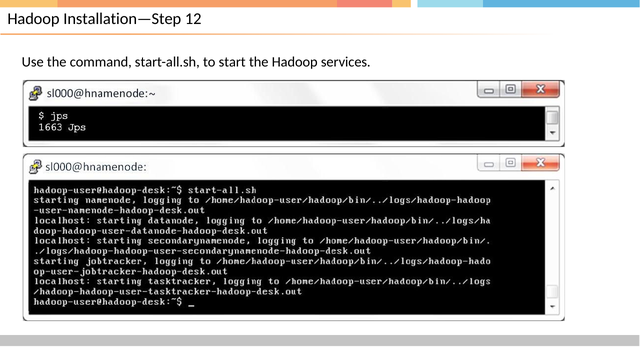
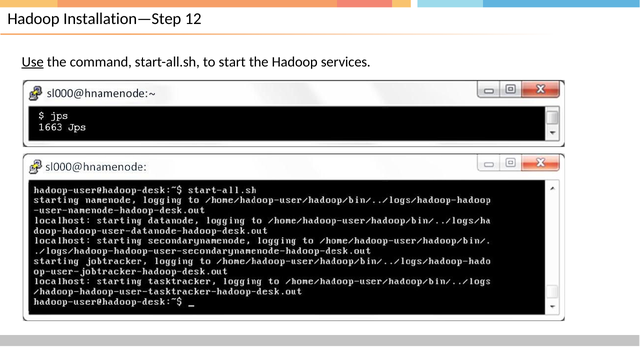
Use underline: none -> present (33, 62)
